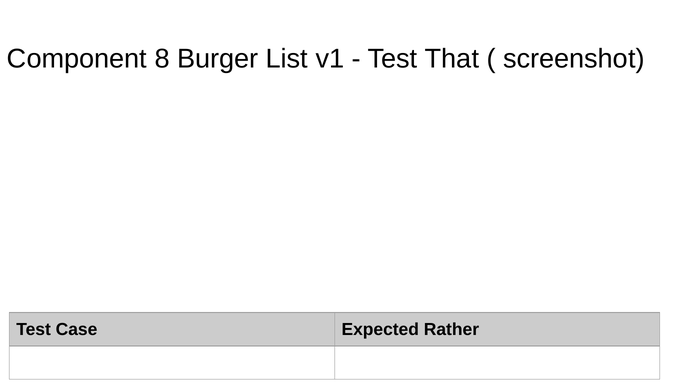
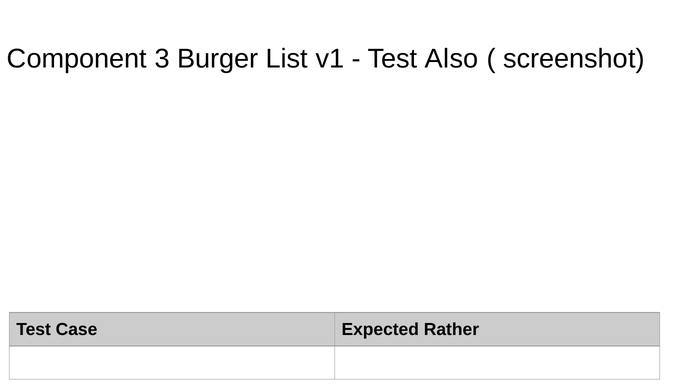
8: 8 -> 3 (162, 59)
That: That -> Also (452, 59)
